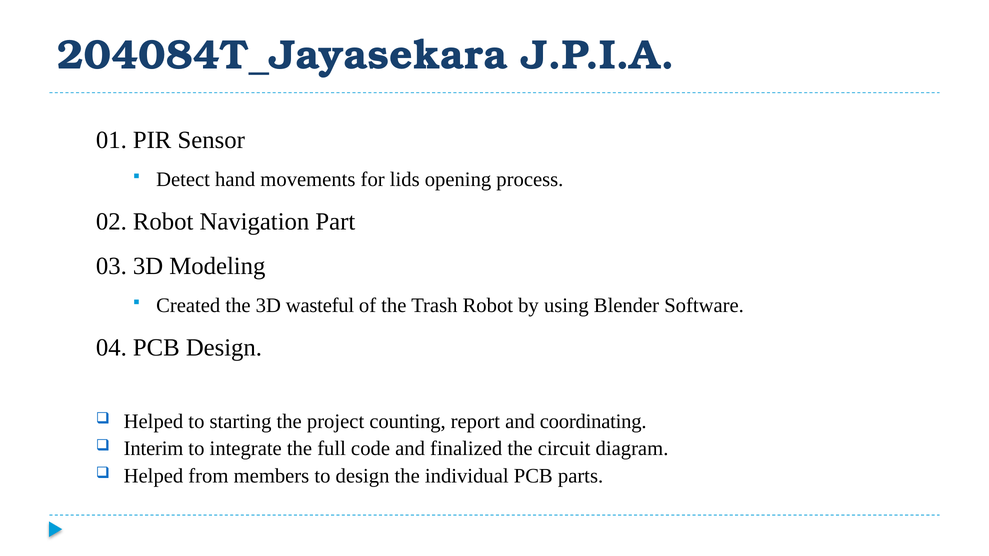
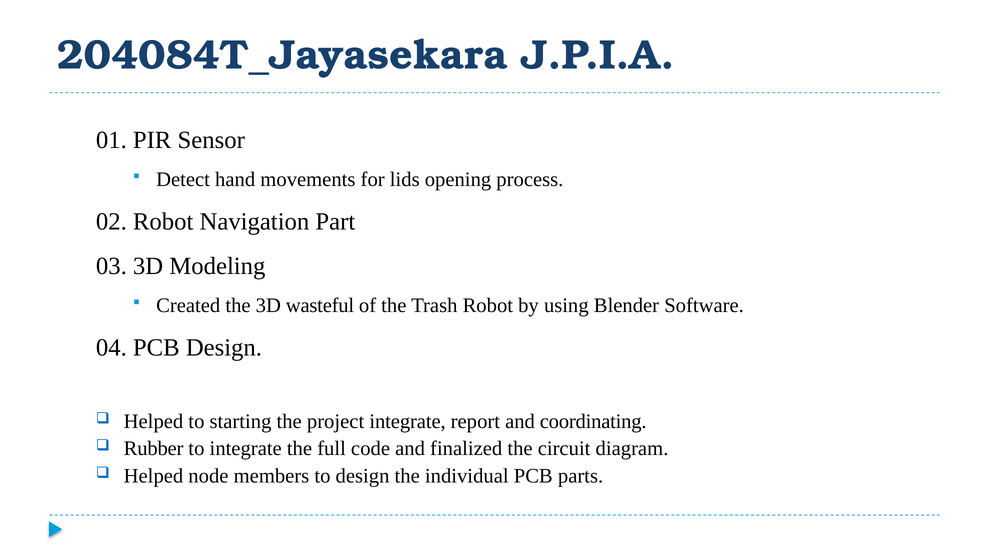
project counting: counting -> integrate (408, 422)
Interim: Interim -> Rubber (154, 449)
from: from -> node (208, 476)
